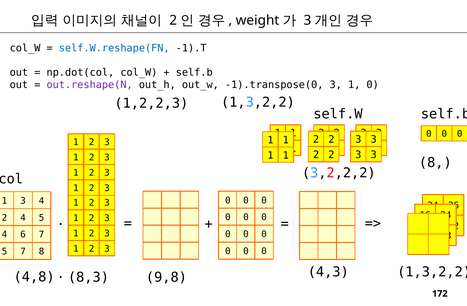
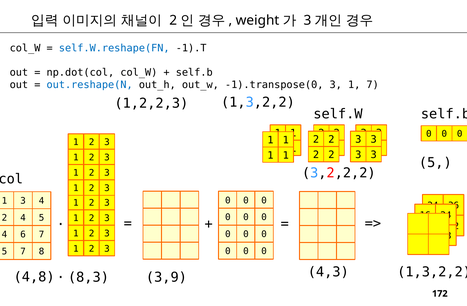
out.reshape(N colour: purple -> blue (90, 85)
1 0: 0 -> 7 (373, 85)
8: 8 -> 5 (435, 163)
9,8: 9,8 -> 3,9 (166, 278)
